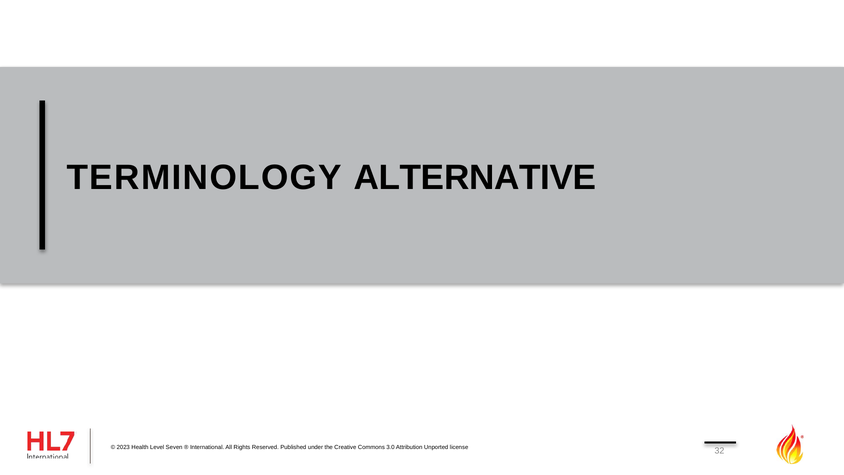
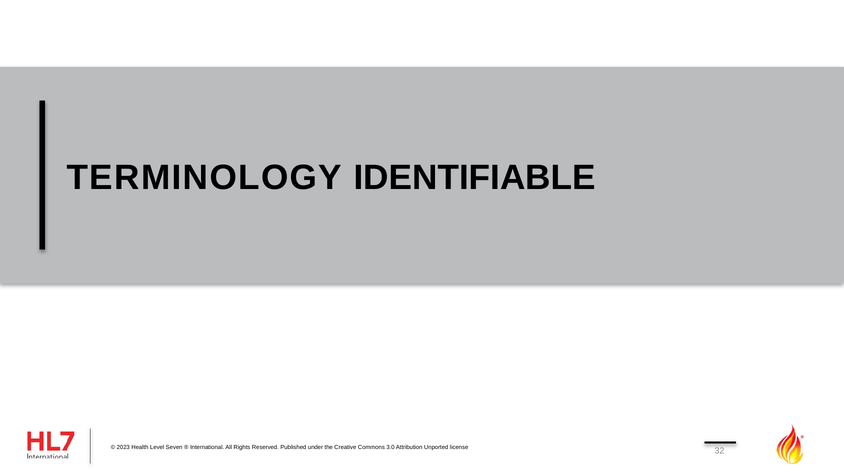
ALTERNATIVE: ALTERNATIVE -> IDENTIFIABLE (475, 178)
